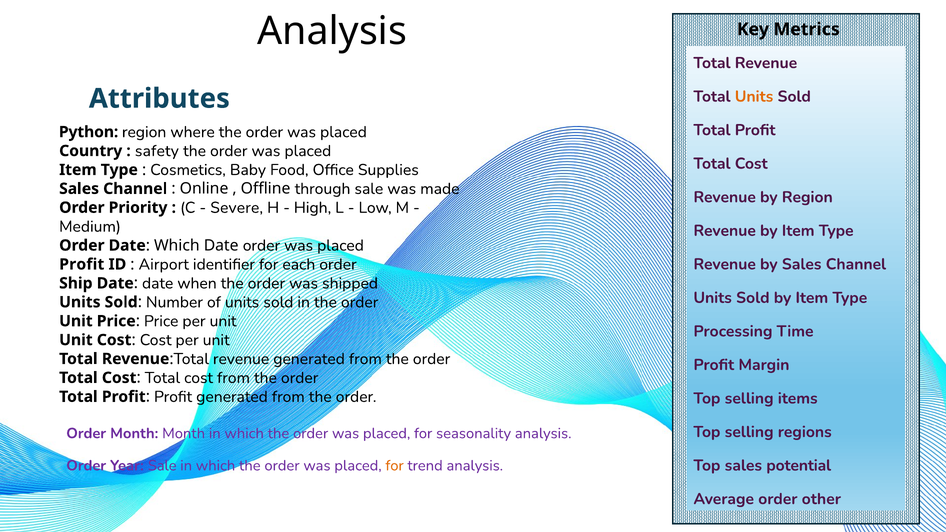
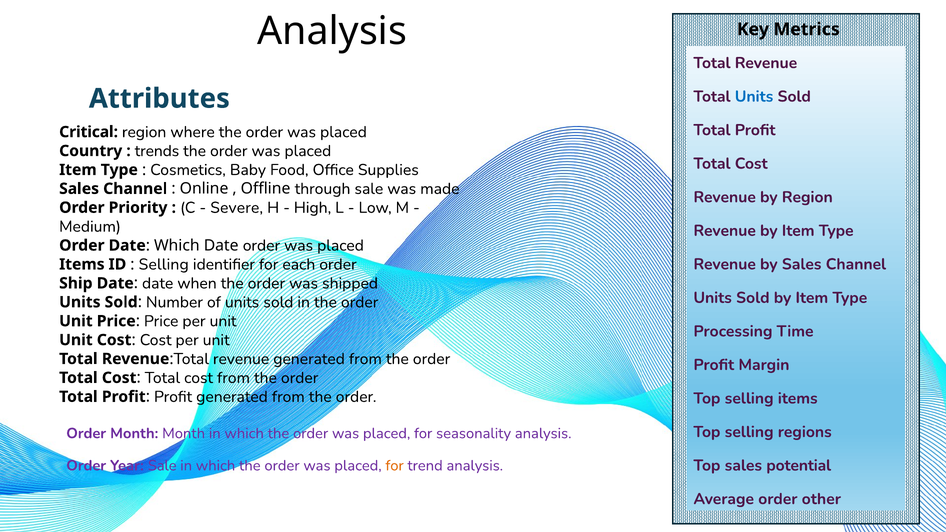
Units colour: orange -> blue (754, 96)
Python: Python -> Critical (89, 132)
safety: safety -> trends (157, 151)
Profit: Profit -> Items (82, 264)
Airport: Airport -> Selling (164, 264)
